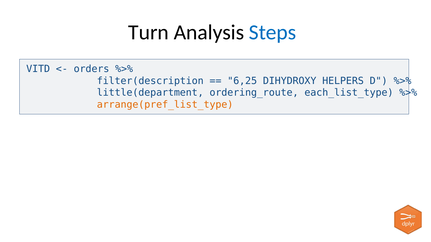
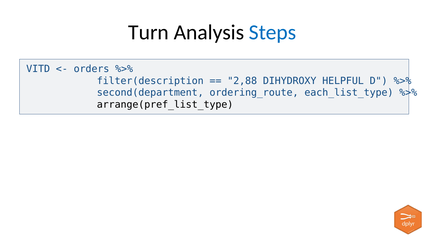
6,25: 6,25 -> 2,88 (242, 81)
HELPERS: HELPERS -> HELPFUL (343, 81)
little(department: little(department -> second(department (150, 93)
arrange(pref_list_type colour: orange -> black (165, 105)
